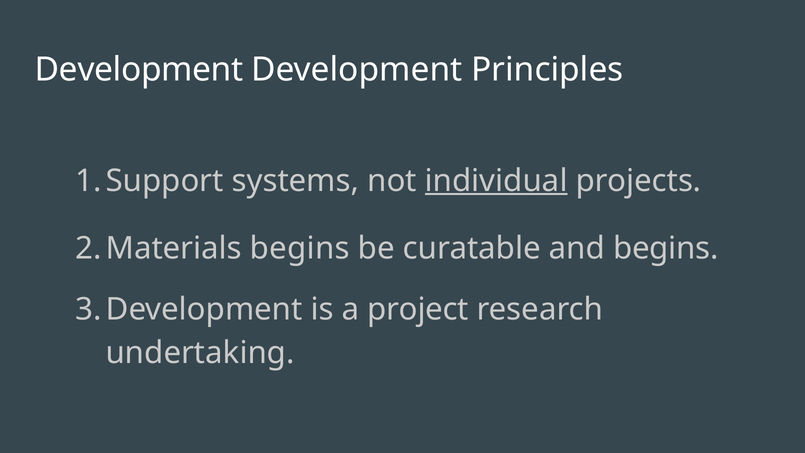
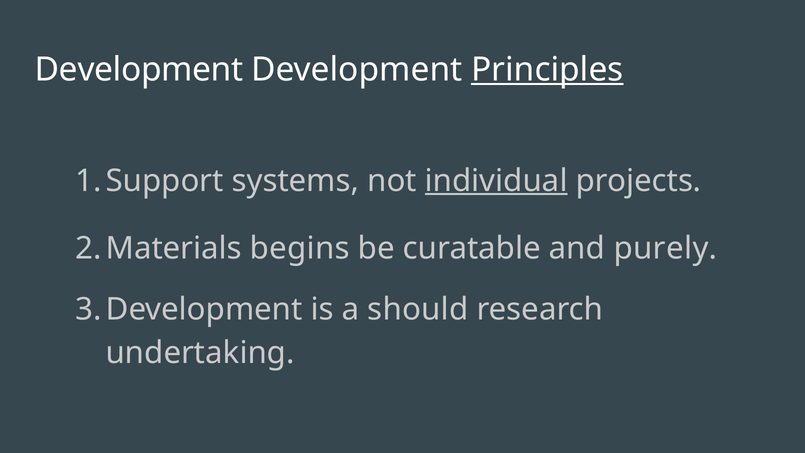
Principles underline: none -> present (547, 70)
and begins: begins -> purely (665, 248)
project: project -> should (418, 310)
